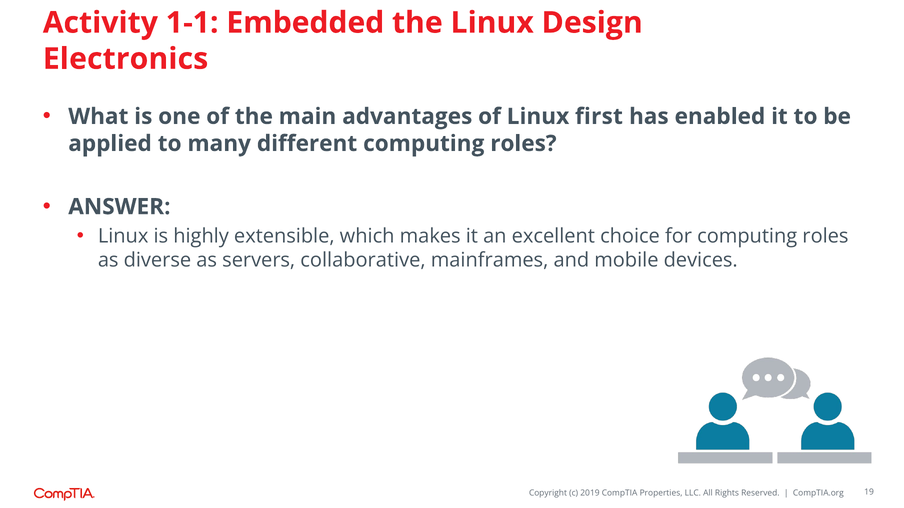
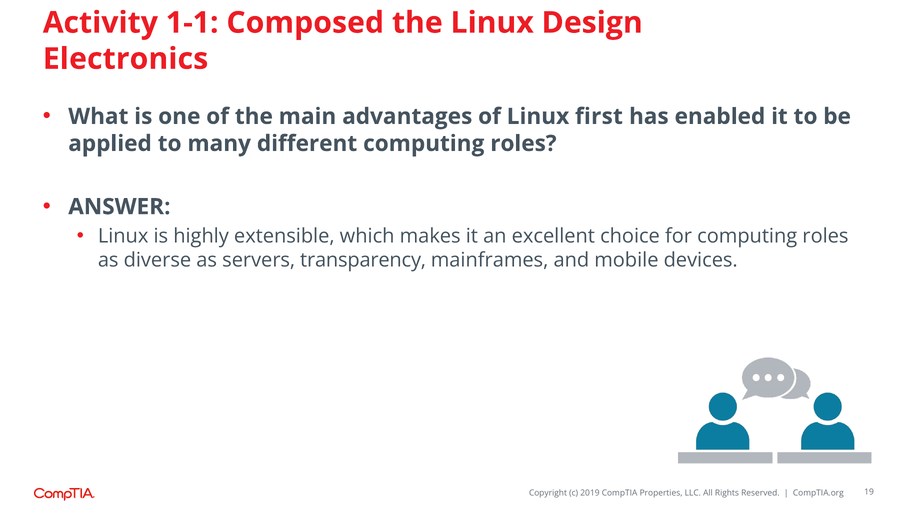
Embedded: Embedded -> Composed (305, 23)
collaborative: collaborative -> transparency (363, 261)
